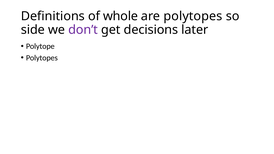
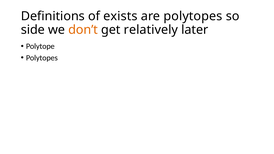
whole: whole -> exists (120, 16)
don’t colour: purple -> orange (83, 30)
decisions: decisions -> relatively (151, 30)
